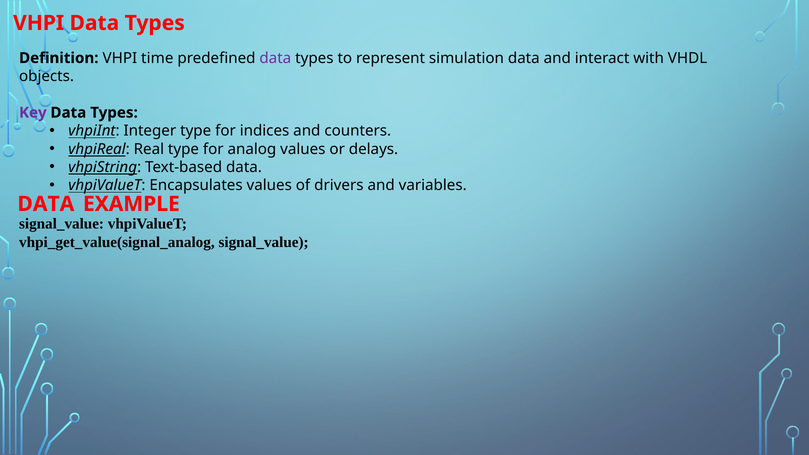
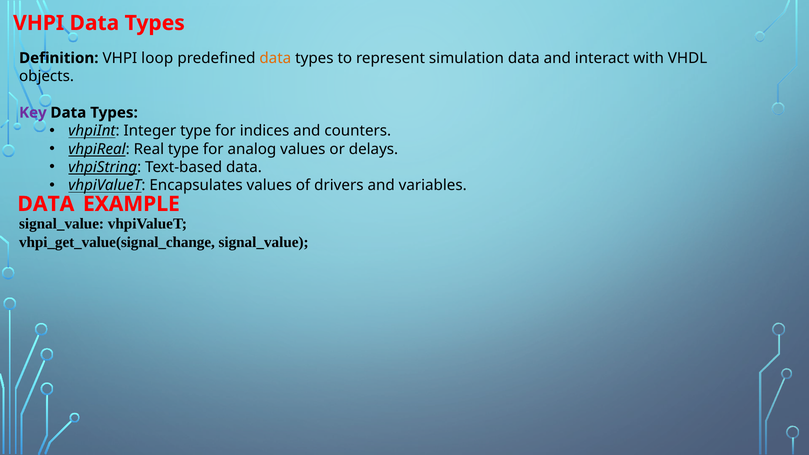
time: time -> loop (157, 58)
data colour: purple -> orange (275, 58)
vhpi_get_value(signal_analog: vhpi_get_value(signal_analog -> vhpi_get_value(signal_change (117, 242)
